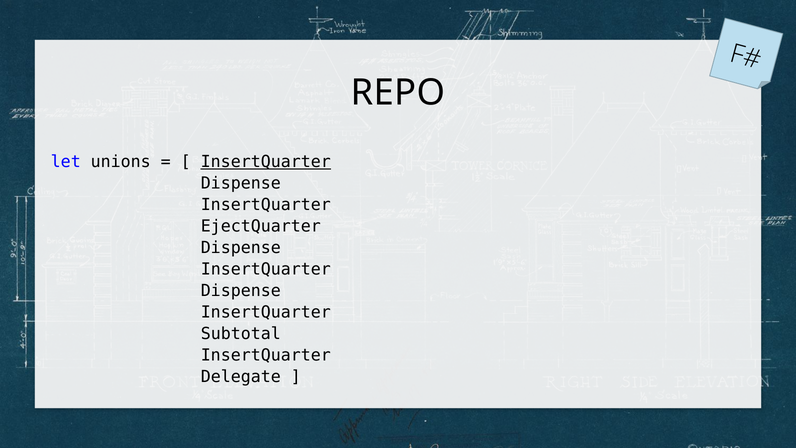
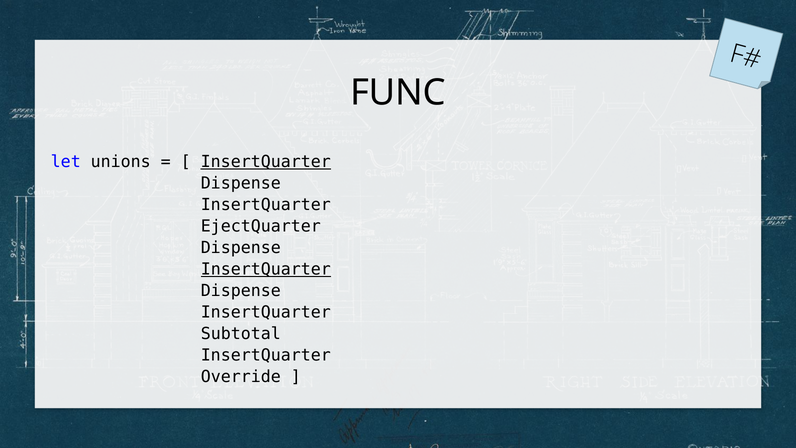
REPO: REPO -> FUNC (398, 93)
InsertQuarter underline: none -> present (266, 269)
Delegate: Delegate -> Override (241, 377)
